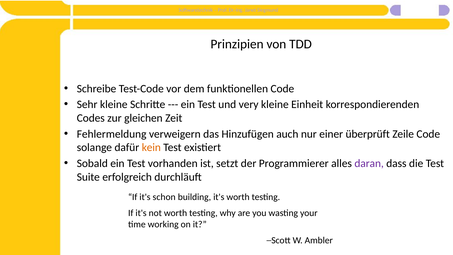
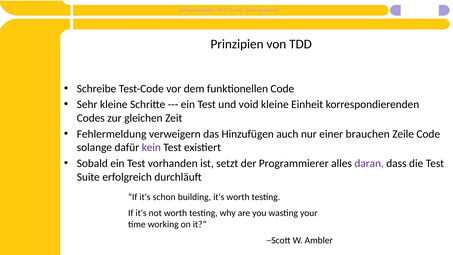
very: very -> void (249, 104)
überprüft: überprüft -> brauchen (368, 134)
kein colour: orange -> purple (151, 147)
